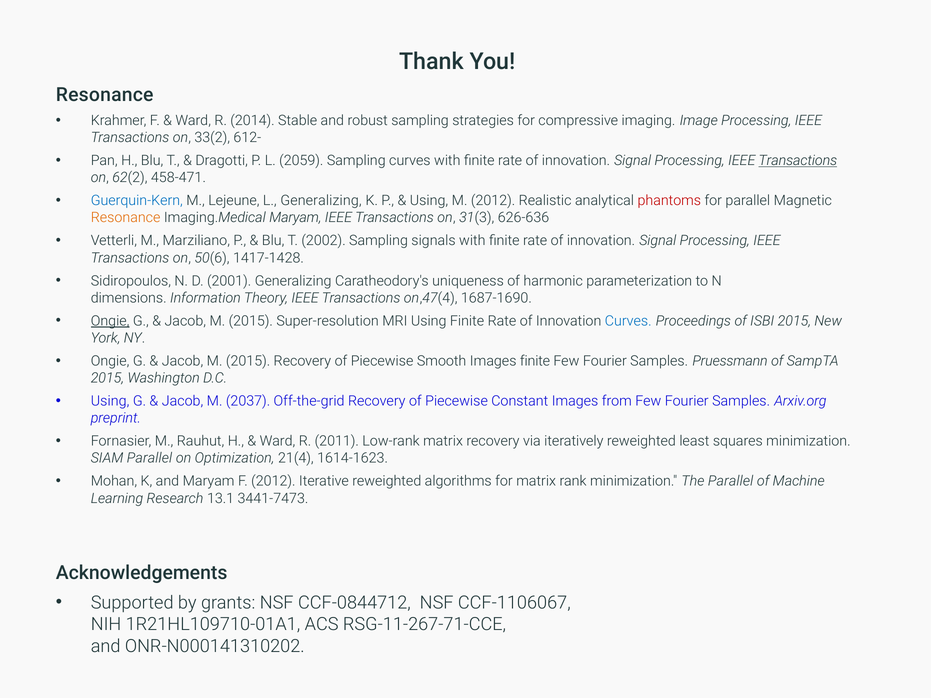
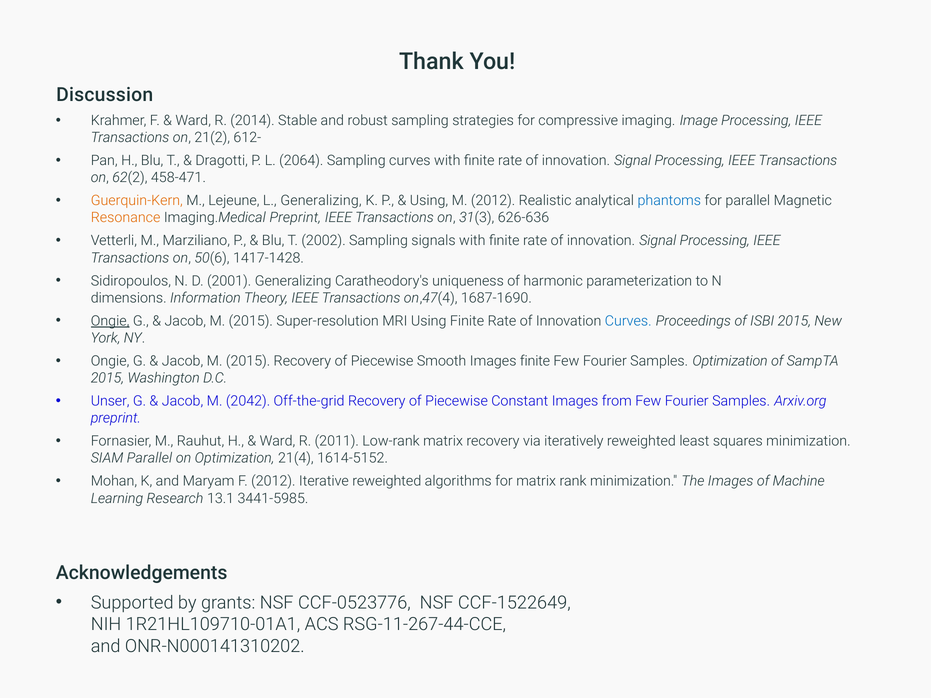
Resonance: Resonance -> Discussion (105, 95)
33(2: 33(2 -> 21(2 (212, 138)
2059: 2059 -> 2064 (301, 161)
Transactions underline: present -> none (798, 161)
Guerquin-Kern colour: blue -> orange (137, 201)
phantoms colour: red -> blue (669, 201)
Imaging.Medical Maryam: Maryam -> Preprint (295, 218)
Samples Pruessmann: Pruessmann -> Optimization (730, 361)
Using: Using -> Unser (110, 401)
2037: 2037 -> 2042 (248, 401)
1614-1623: 1614-1623 -> 1614-5152 (353, 458)
The Parallel: Parallel -> Images (731, 481)
3441-7473: 3441-7473 -> 3441-5985 (273, 499)
CCF-0844712: CCF-0844712 -> CCF-0523776 (354, 603)
CCF-1106067: CCF-1106067 -> CCF-1522649 (514, 603)
RSG-11-267-71-CCE: RSG-11-267-71-CCE -> RSG-11-267-44-CCE (425, 625)
